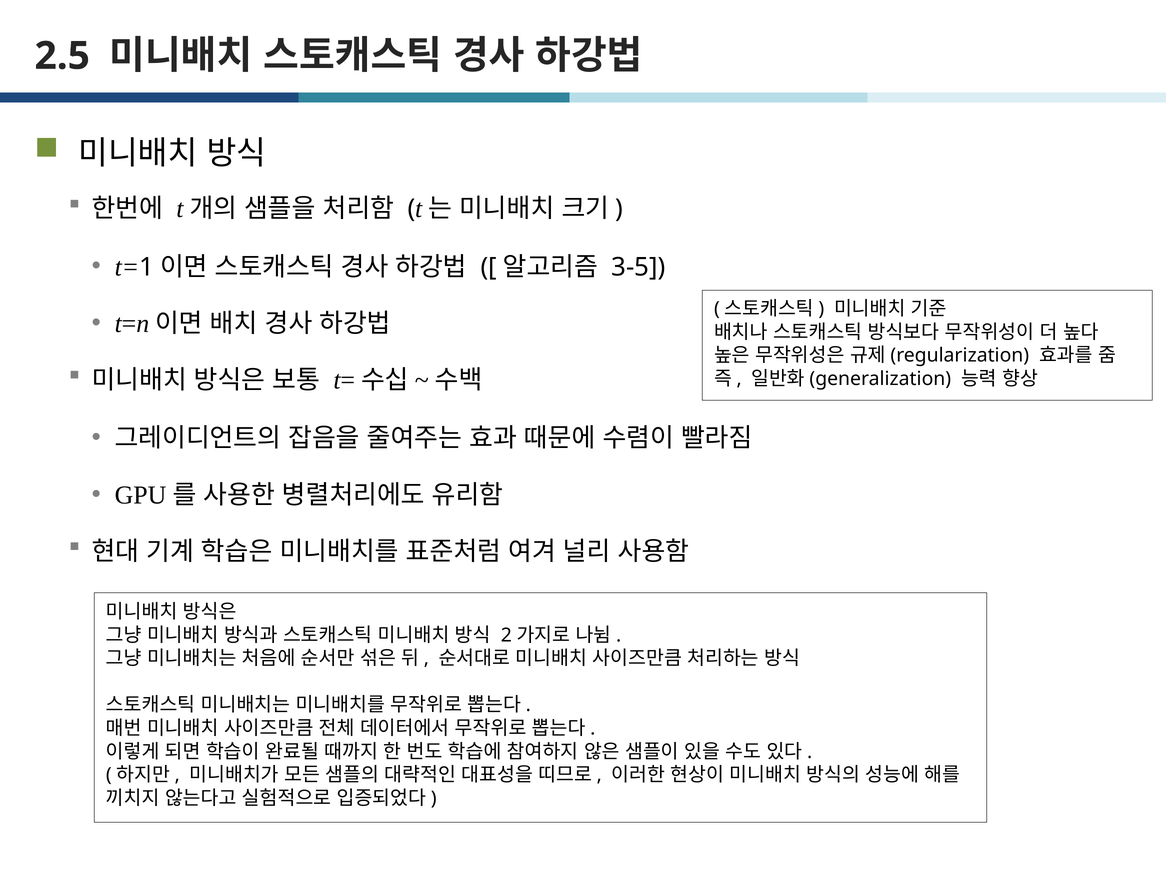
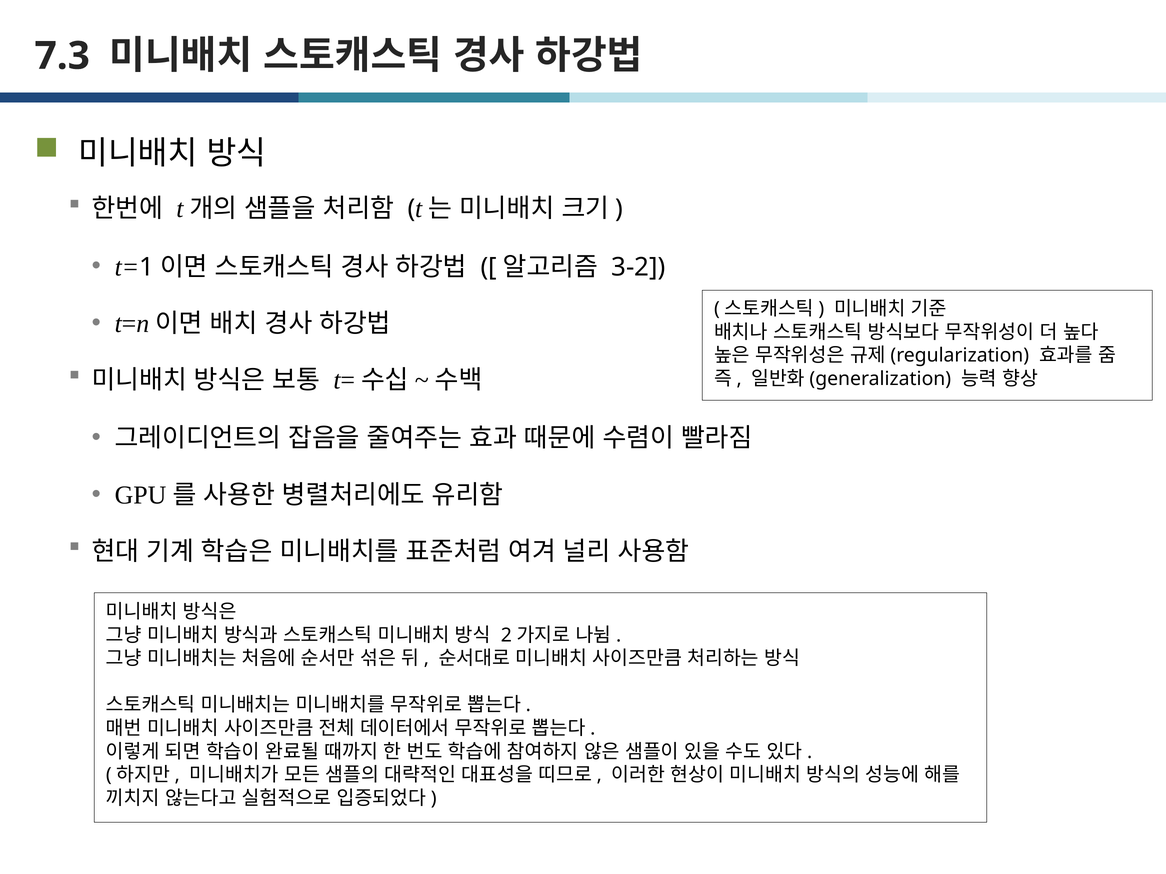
2.5: 2.5 -> 7.3 (62, 56)
3-5: 3-5 -> 3-2 (638, 267)
